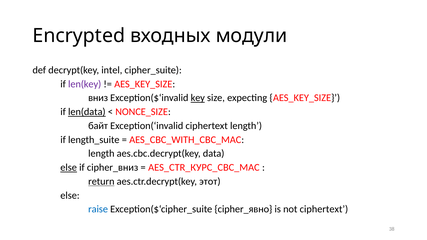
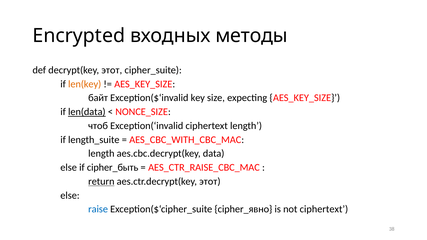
модули: модули -> методы (252, 36)
decrypt(key intel: intel -> этот (112, 70)
len(key colour: purple -> orange (85, 84)
вниз: вниз -> байт (98, 98)
key underline: present -> none (198, 98)
байт: байт -> чтоб (98, 126)
else underline: present -> none (69, 168)
cipher_вниз: cipher_вниз -> cipher_быть (113, 168)
AES_CTR_КУРС_CBC_MAC: AES_CTR_КУРС_CBC_MAC -> AES_CTR_RAISE_CBC_MAC (204, 168)
